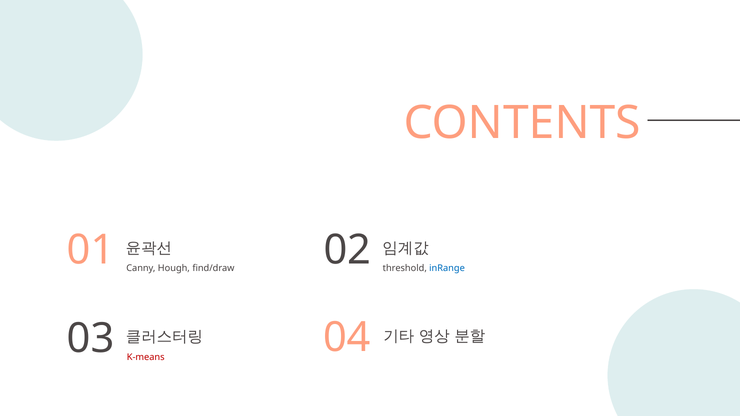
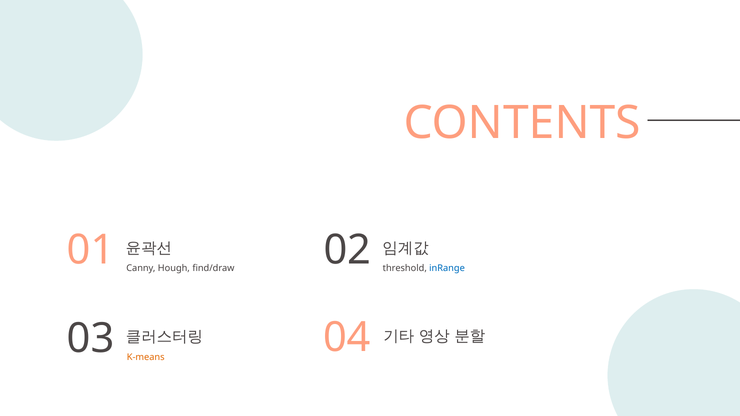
K-means colour: red -> orange (146, 357)
